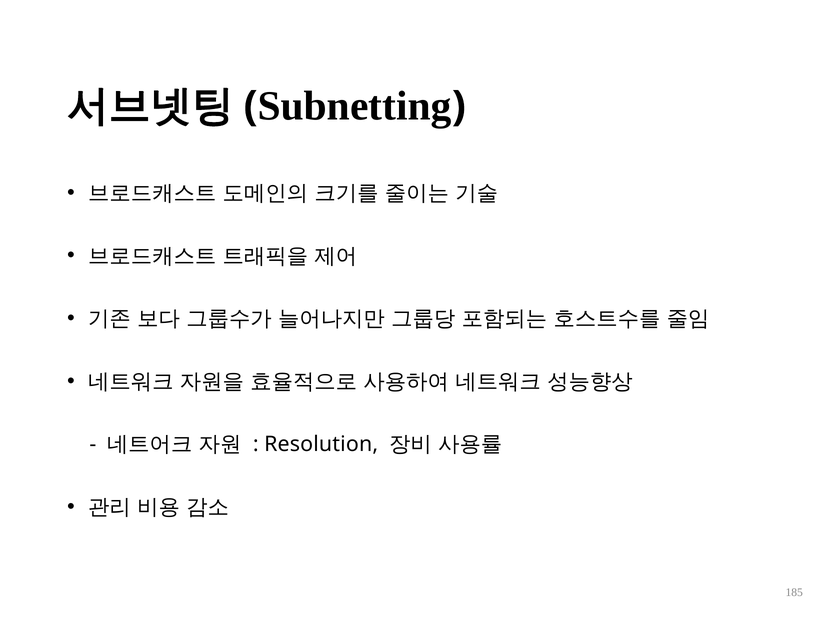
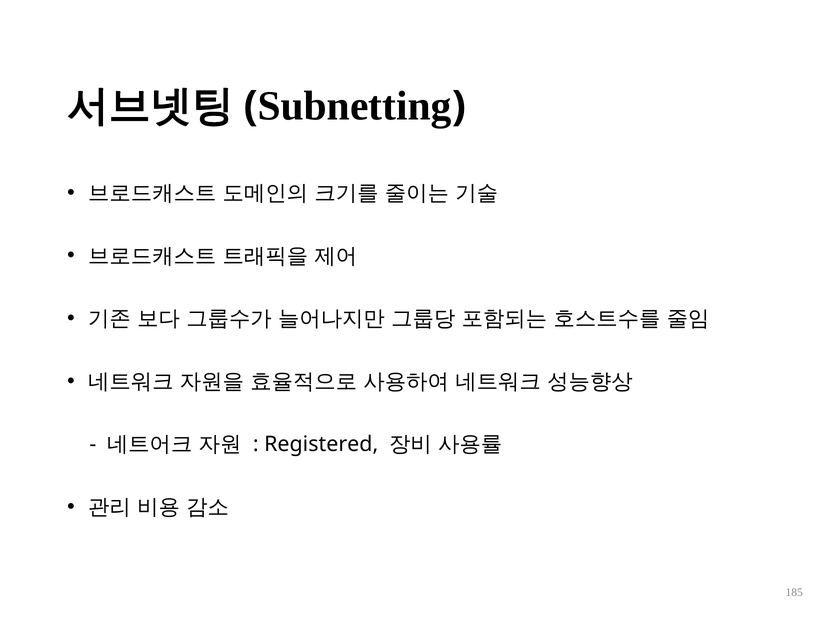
Resolution: Resolution -> Registered (321, 444)
